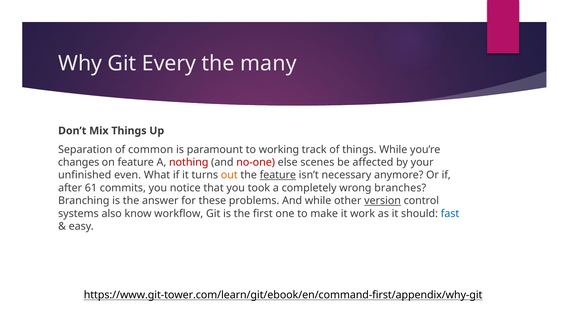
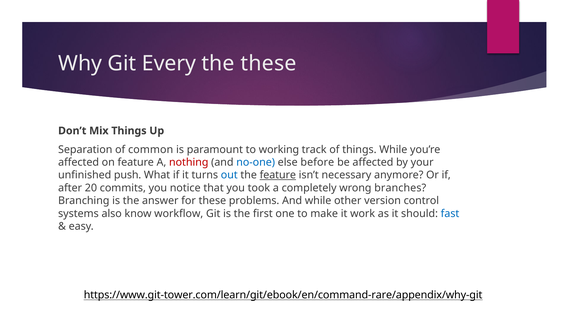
the many: many -> these (268, 63)
changes: changes -> affected (79, 162)
no-one colour: red -> blue (256, 162)
scenes: scenes -> before (317, 162)
even: even -> push (128, 175)
out colour: orange -> blue (229, 175)
61: 61 -> 20 (91, 188)
version underline: present -> none (383, 201)
https://www.git-tower.com/learn/git/ebook/en/command-first/appendix/why-git: https://www.git-tower.com/learn/git/ebook/en/command-first/appendix/why-git -> https://www.git-tower.com/learn/git/ebook/en/command-rare/appendix/why-git (283, 295)
